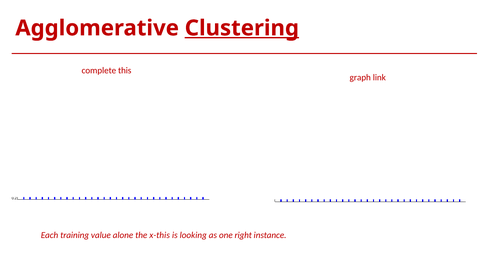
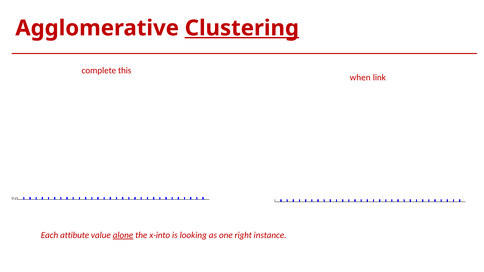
graph: graph -> when (360, 78)
training: training -> attibute (75, 235)
alone underline: none -> present (123, 235)
x-this: x-this -> x-into (160, 235)
